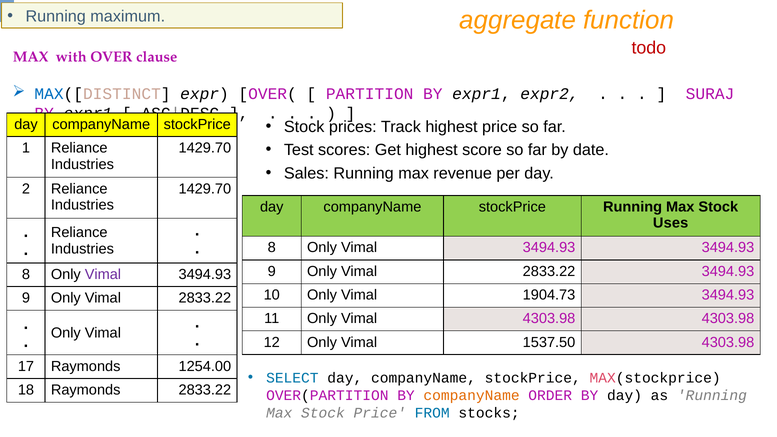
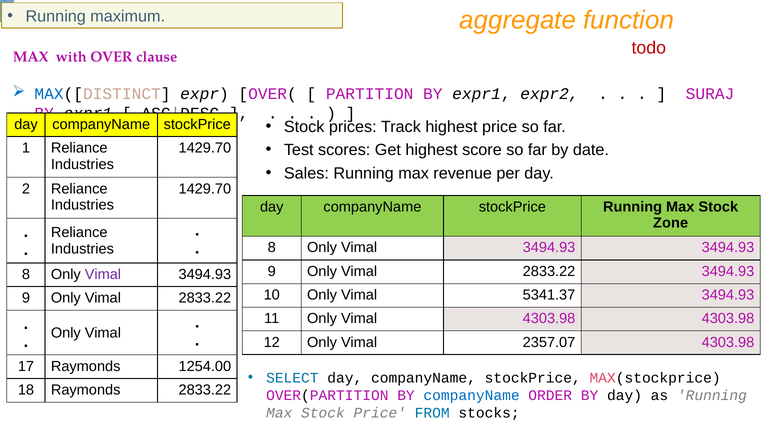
Uses: Uses -> Zone (671, 223)
1904.73: 1904.73 -> 5341.37 (549, 295)
1537.50: 1537.50 -> 2357.07 (549, 342)
companyName colour: orange -> blue (472, 395)
